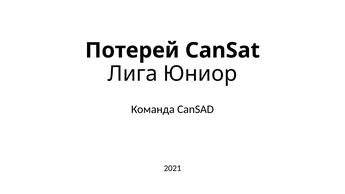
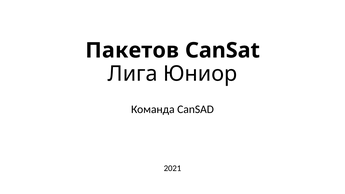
Потерей: Потерей -> Пакетов (132, 50)
